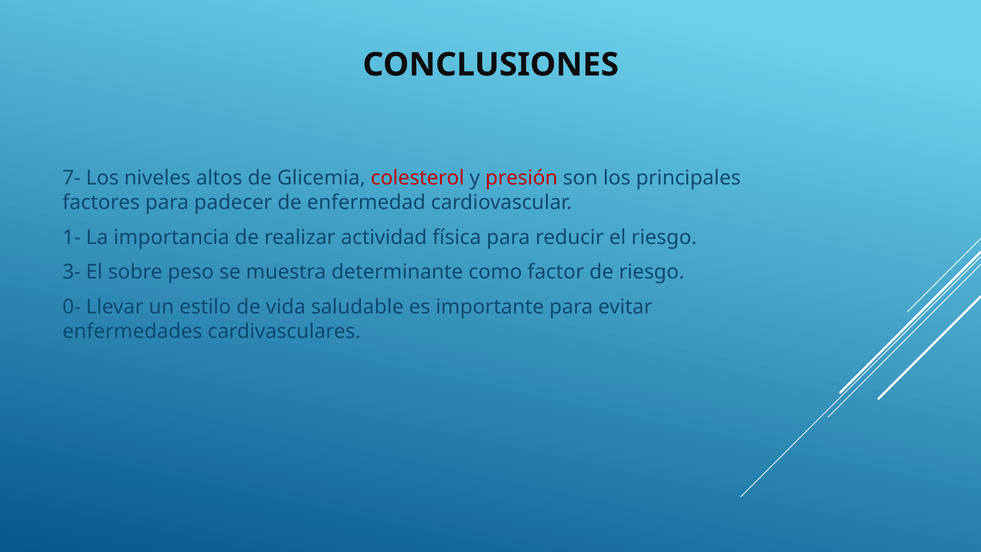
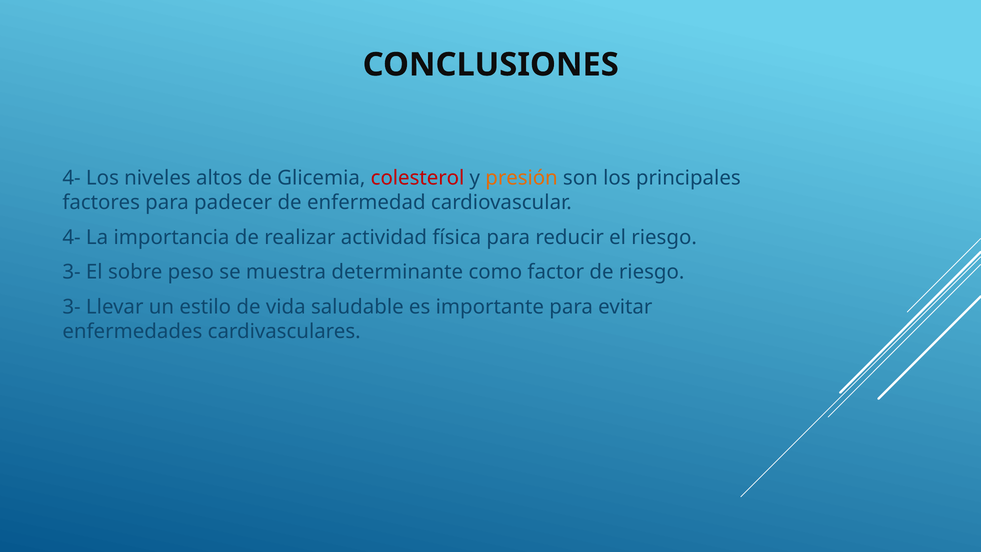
7-: 7- -> 4- (72, 178)
presión colour: red -> orange (522, 178)
1-: 1- -> 4- (72, 237)
0-: 0- -> 3- (72, 307)
